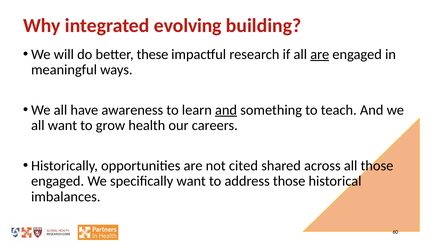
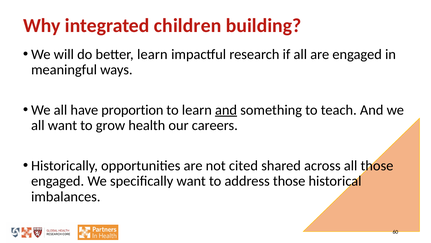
evolving: evolving -> children (188, 26)
better these: these -> learn (152, 54)
are underline: present -> none (320, 54)
awareness: awareness -> proportion (132, 110)
